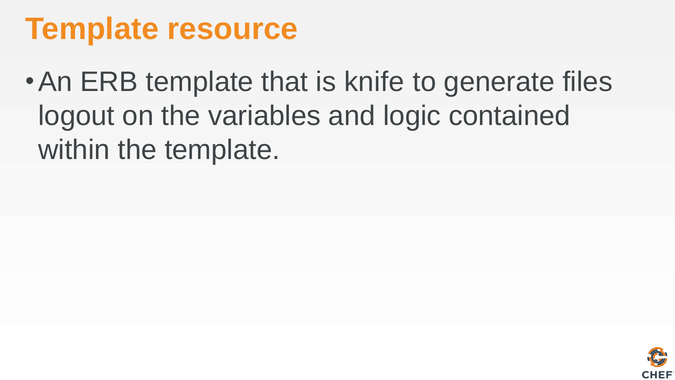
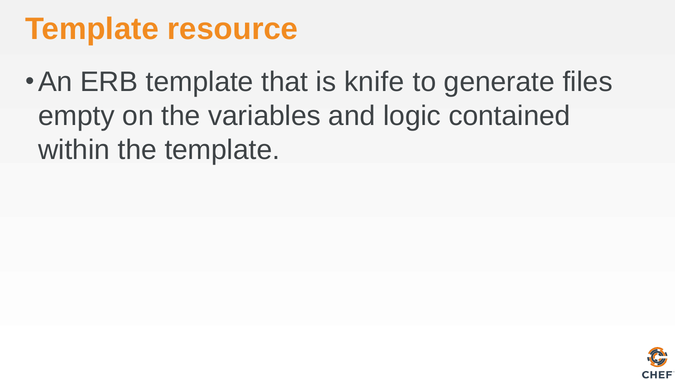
logout: logout -> empty (76, 116)
